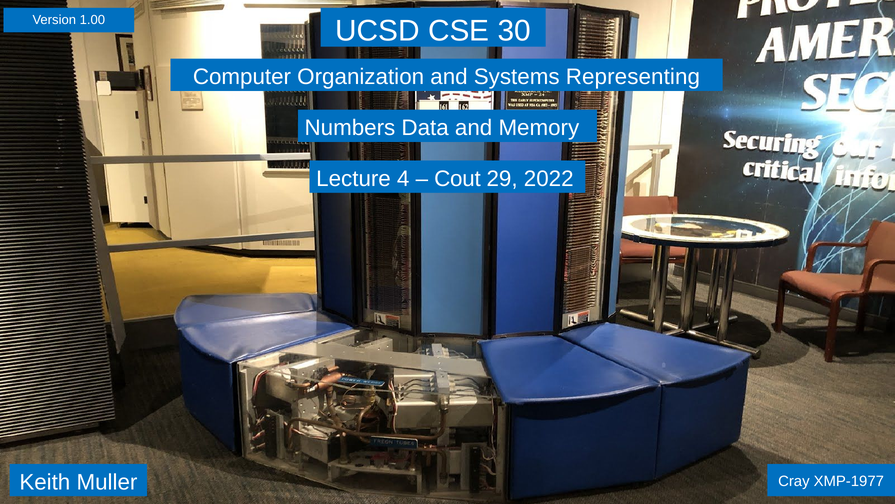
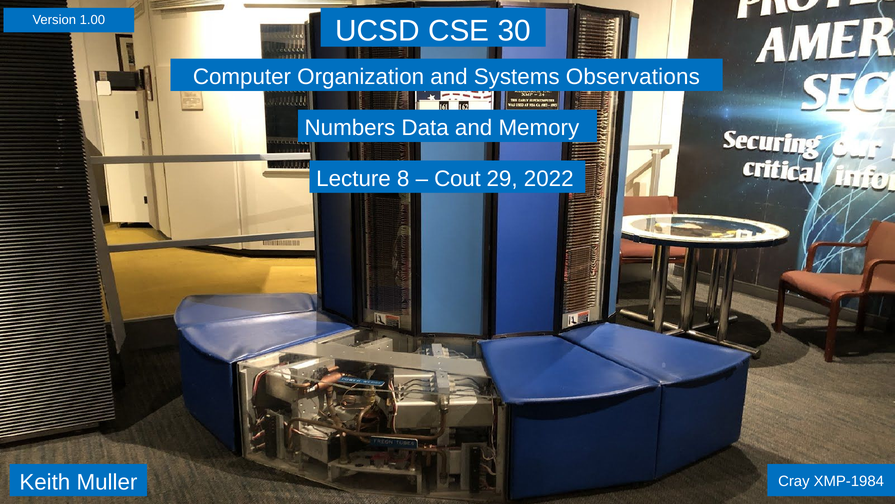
Representing: Representing -> Observations (633, 77)
4: 4 -> 8 (403, 179)
XMP-1977: XMP-1977 -> XMP-1984 (849, 481)
